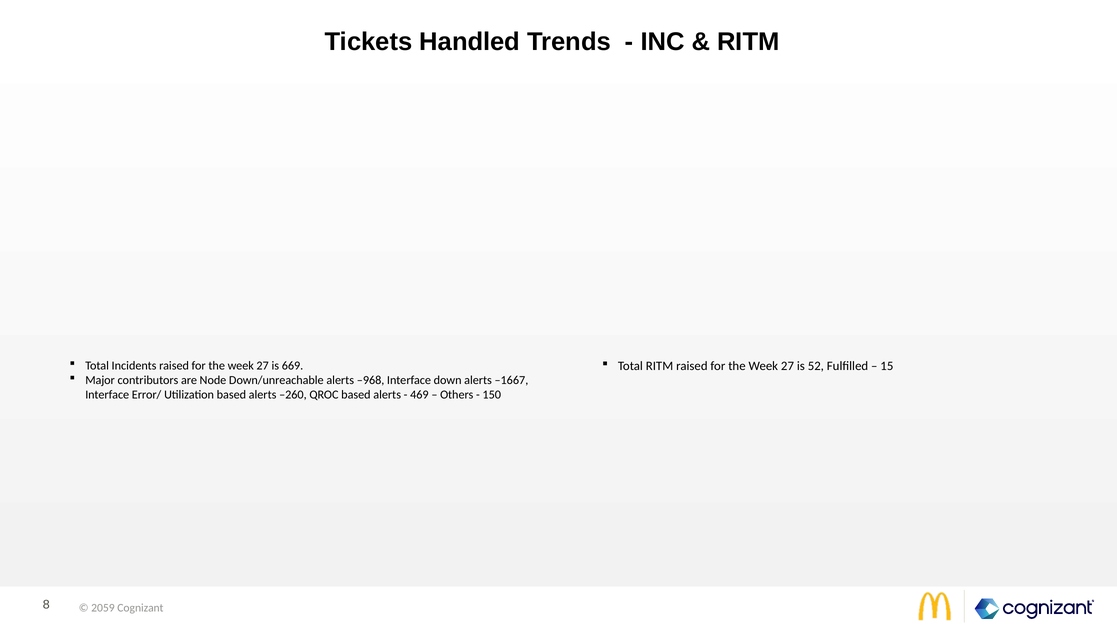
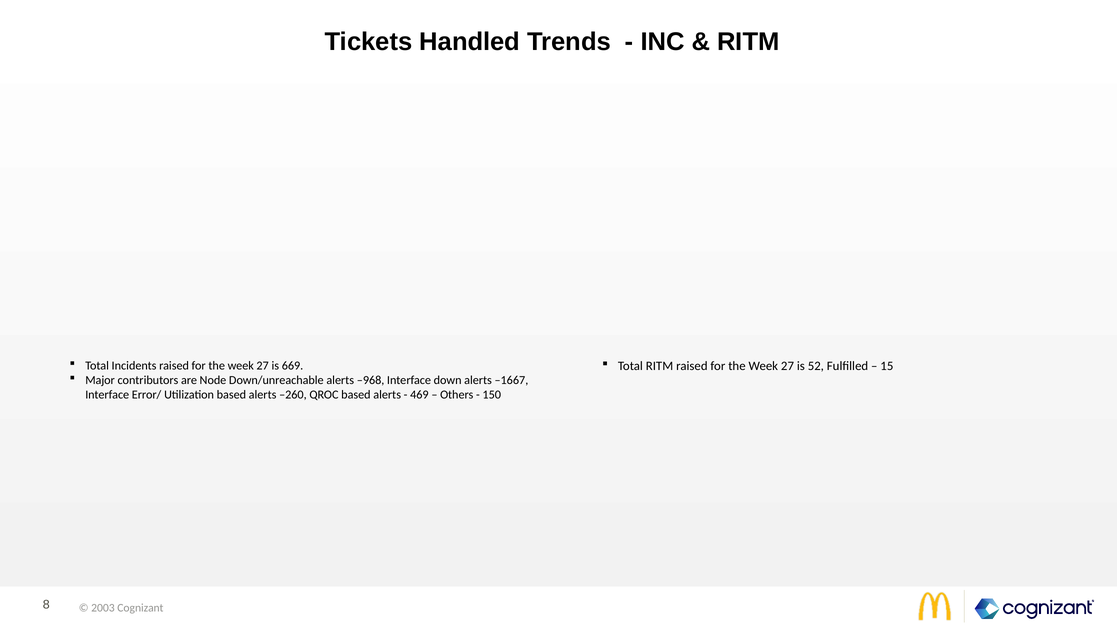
2059: 2059 -> 2003 (103, 608)
